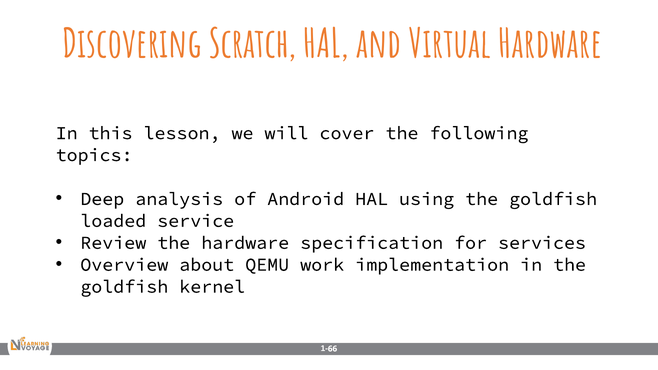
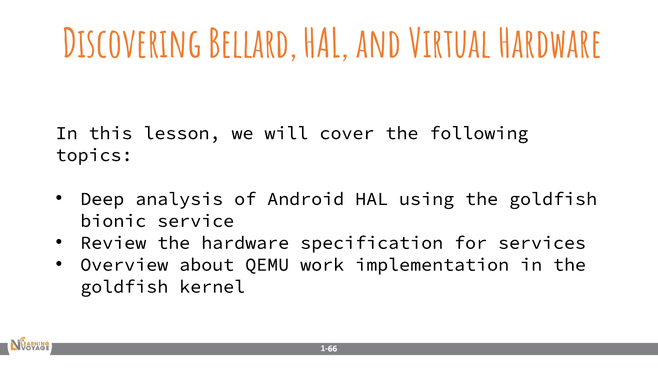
Scratch: Scratch -> Bellard (253, 45)
loaded: loaded -> bionic (113, 221)
